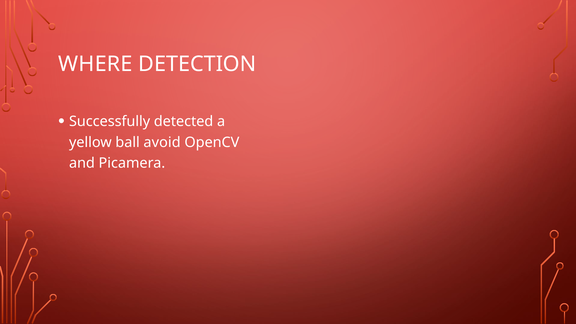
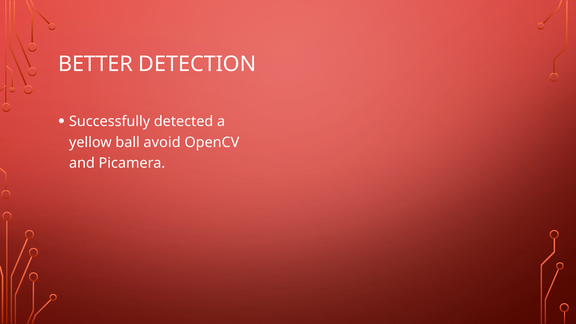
WHERE: WHERE -> BETTER (96, 64)
